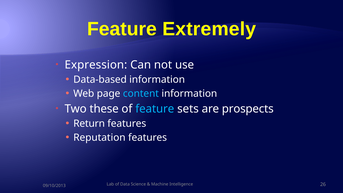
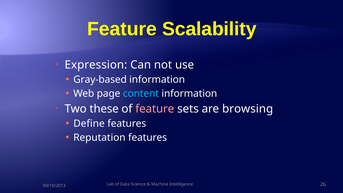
Extremely: Extremely -> Scalability (209, 29)
Data-based: Data-based -> Gray-based (100, 80)
feature colour: light blue -> pink (155, 109)
prospects: prospects -> browsing (248, 109)
Return: Return -> Define (89, 124)
